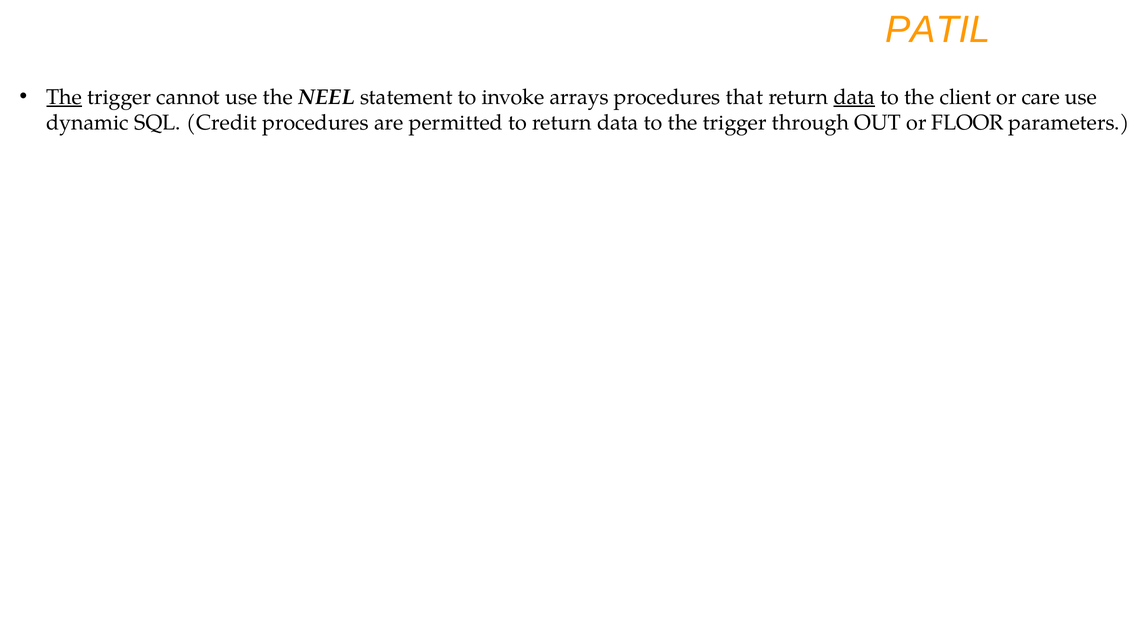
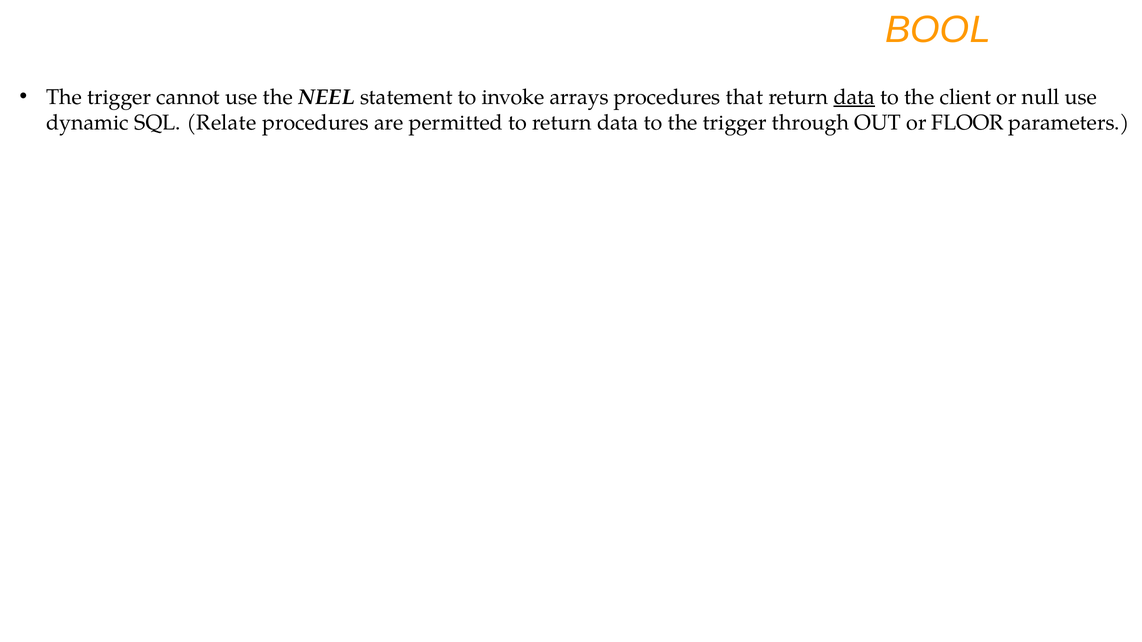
PATIL: PATIL -> BOOL (938, 30)
The underline: present -> none (64, 97)
care: care -> null (1041, 97)
Credit: Credit -> Relate (221, 123)
